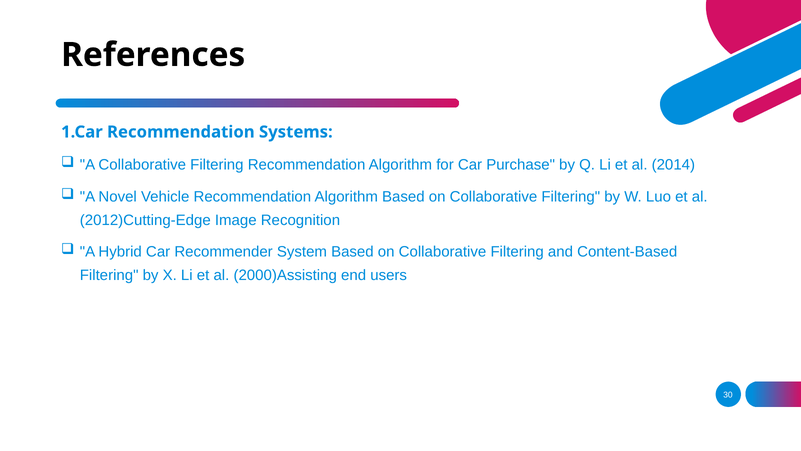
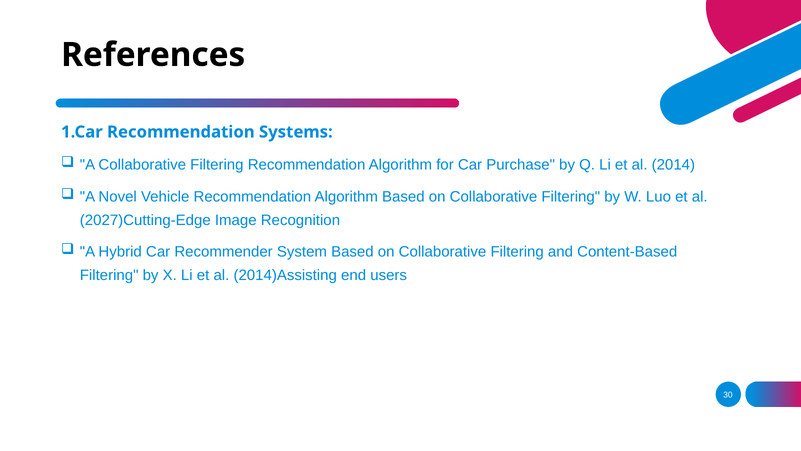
2012)Cutting-Edge: 2012)Cutting-Edge -> 2027)Cutting-Edge (145, 220)
2000)Assisting: 2000)Assisting -> 2014)Assisting (285, 275)
